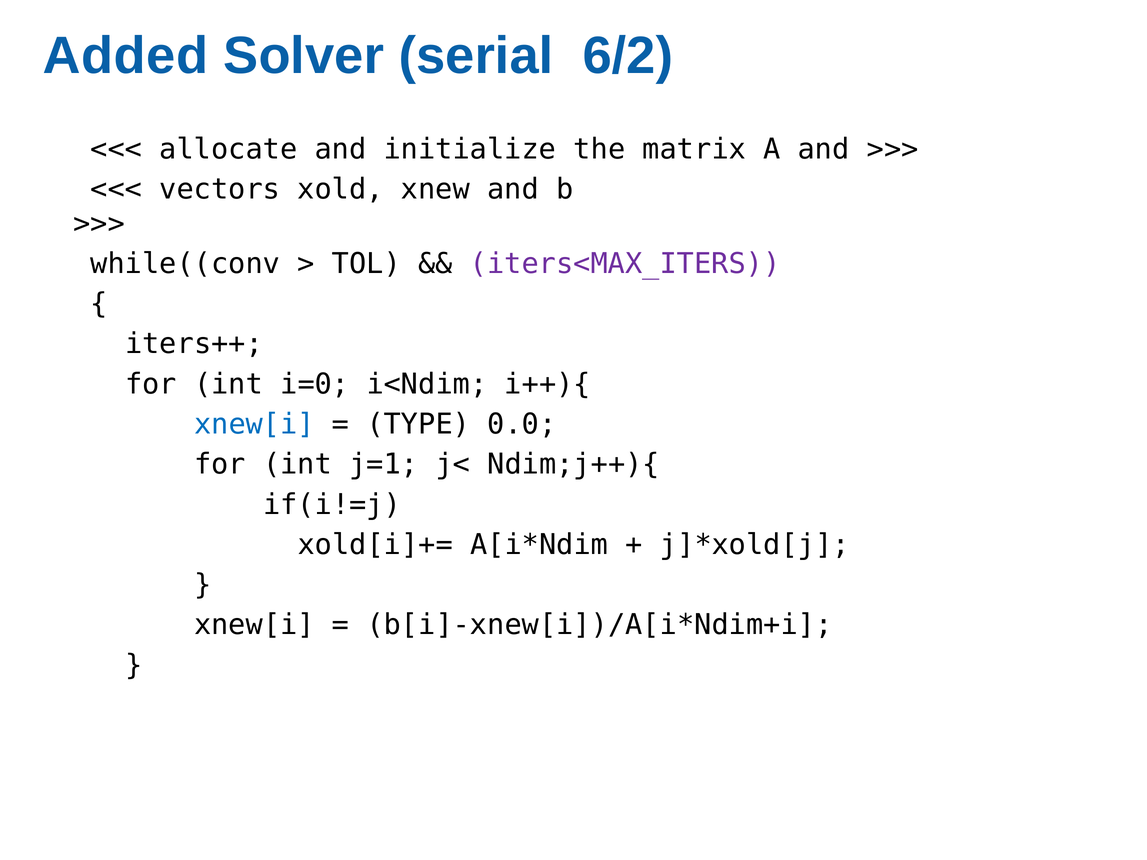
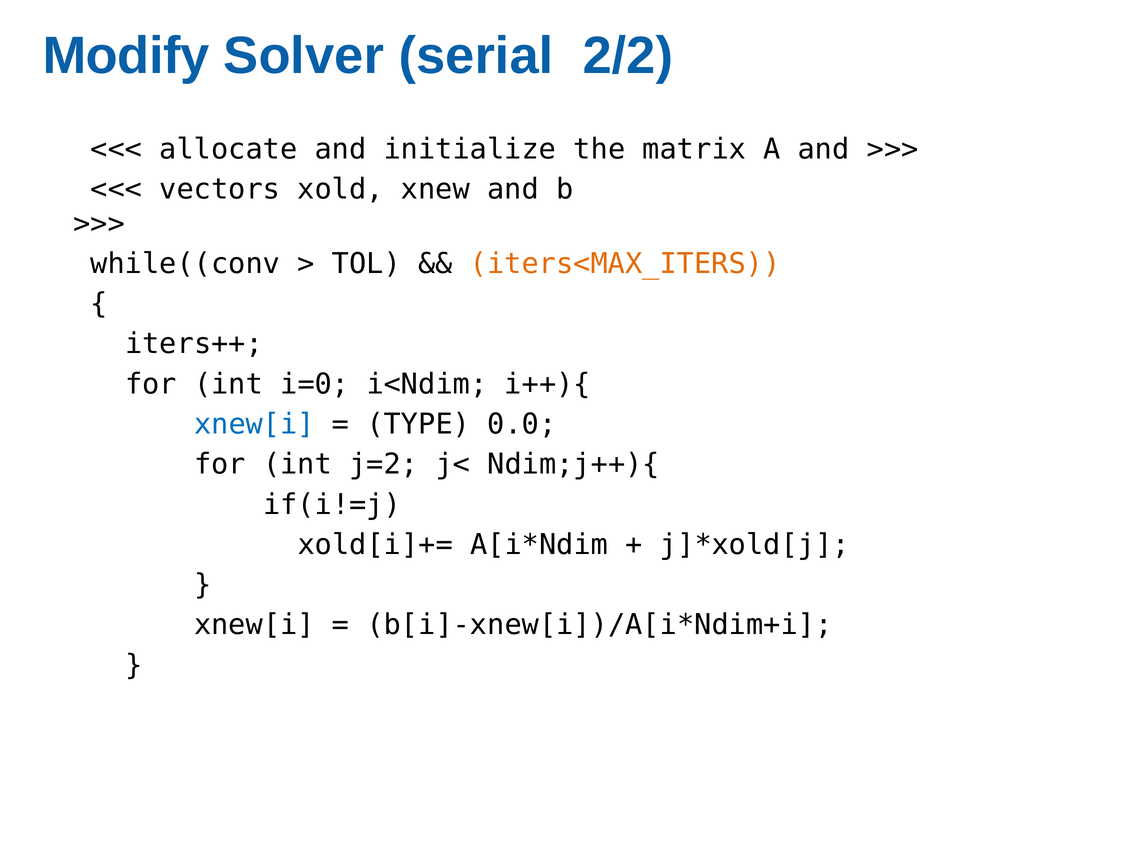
Added: Added -> Modify (126, 56)
6/2: 6/2 -> 2/2 (628, 56)
iters<MAX_ITERS colour: purple -> orange (625, 264)
j=1: j=1 -> j=2 (384, 465)
